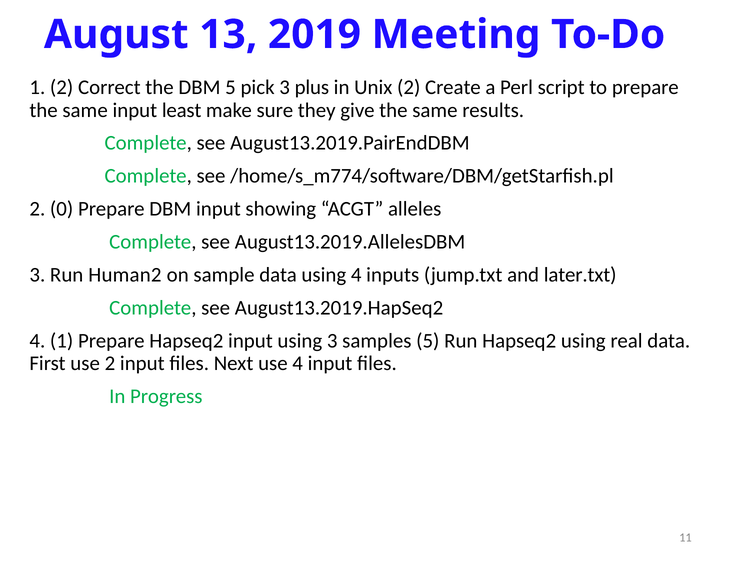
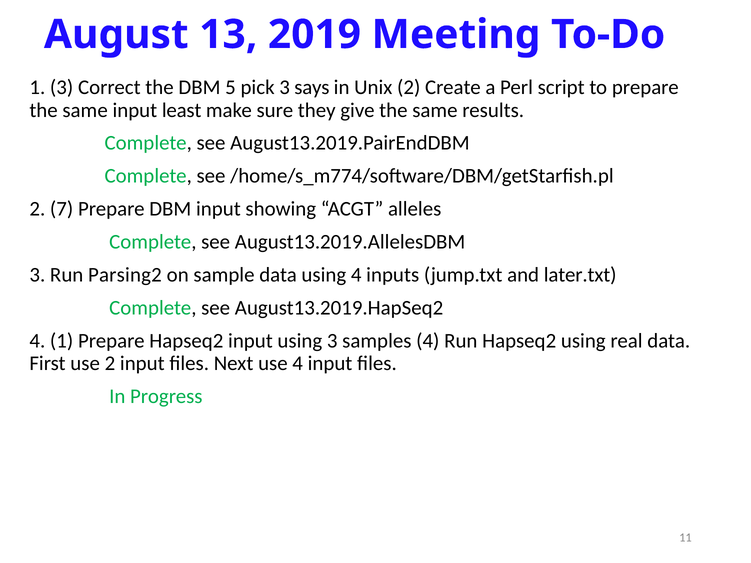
1 2: 2 -> 3 (62, 88)
plus: plus -> says (312, 88)
0: 0 -> 7 (62, 209)
Human2: Human2 -> Parsing2 (125, 275)
samples 5: 5 -> 4 (428, 341)
